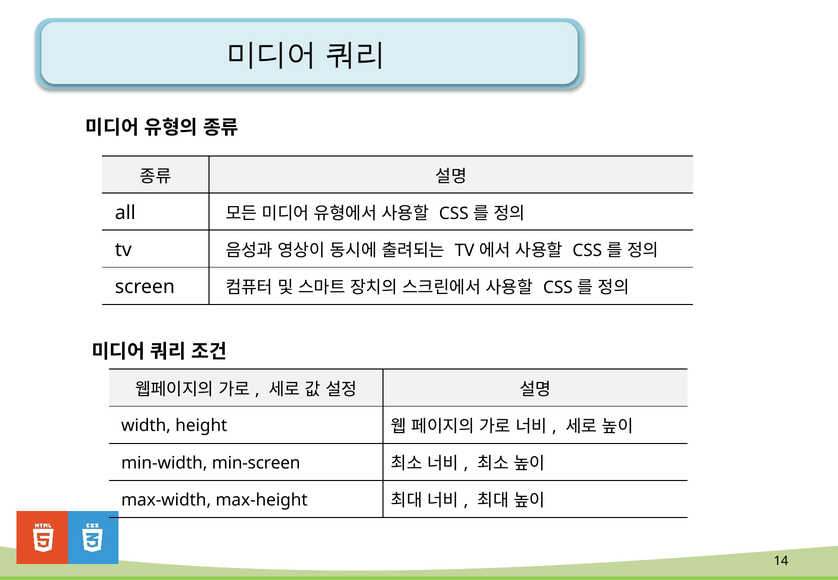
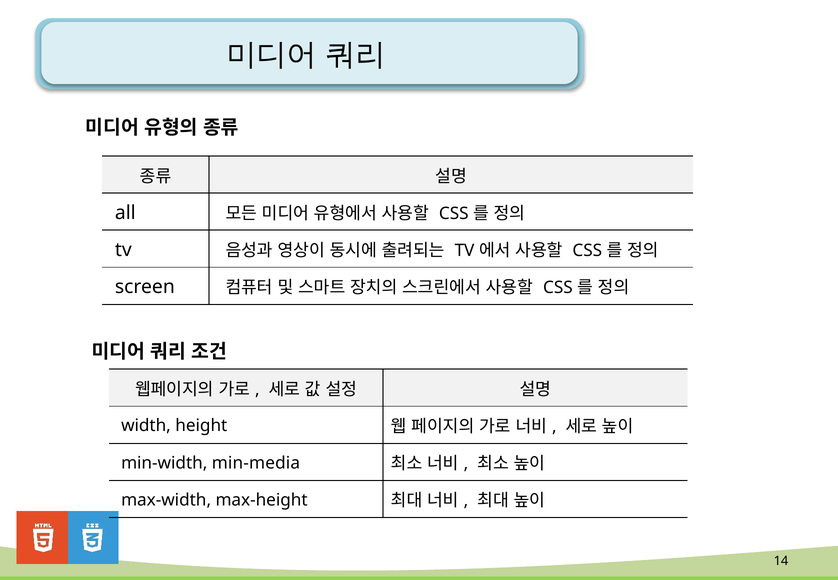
min-screen: min-screen -> min-media (256, 463)
